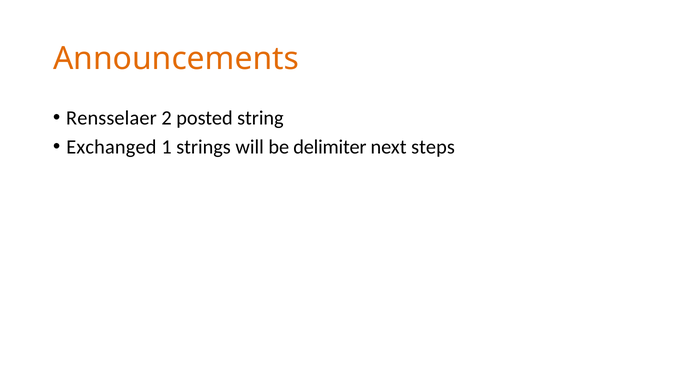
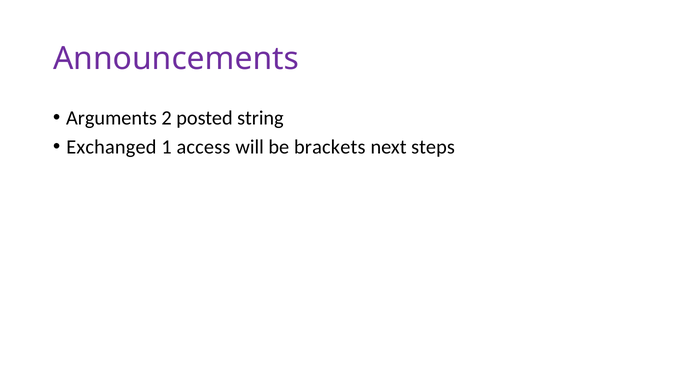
Announcements colour: orange -> purple (176, 58)
Rensselaer: Rensselaer -> Arguments (111, 118)
strings: strings -> access (203, 147)
delimiter: delimiter -> brackets (330, 147)
